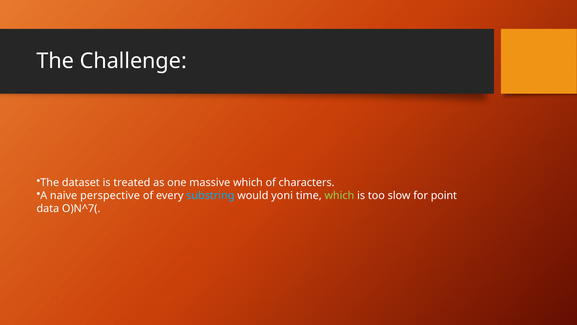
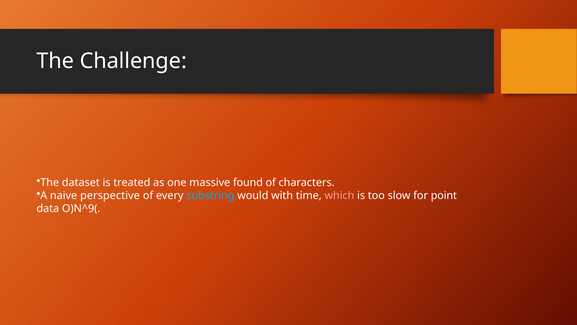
massive which: which -> found (248, 182)
yoni: yoni -> with (282, 195)
which colour: light green -> pink (339, 195)
O)N^7(: O)N^7( -> O)N^9( (81, 208)
